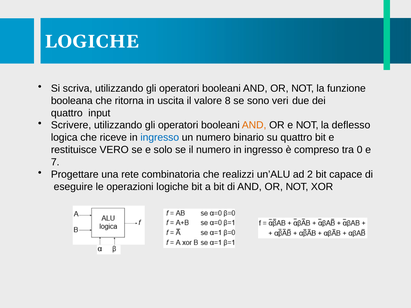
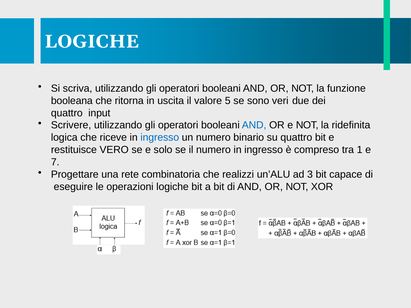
8: 8 -> 5 (228, 101)
AND colour: orange -> blue (254, 125)
deflesso: deflesso -> ridefinita (351, 125)
0: 0 -> 1 (360, 150)
2: 2 -> 3 (310, 175)
